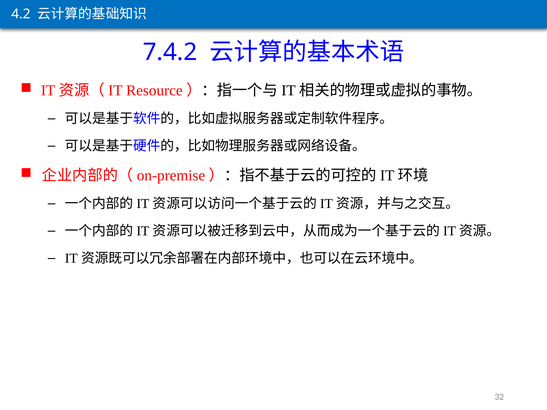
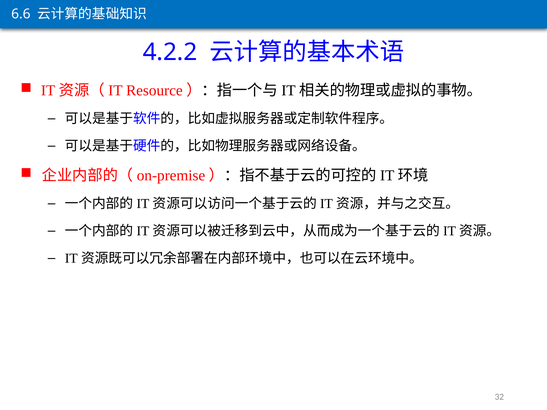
4.2: 4.2 -> 6.6 (21, 14)
7.4.2: 7.4.2 -> 4.2.2 (170, 52)
